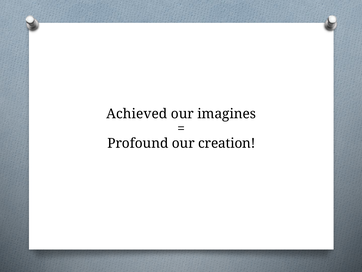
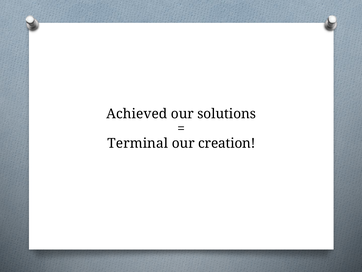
imagines: imagines -> solutions (227, 114)
Profound: Profound -> Terminal (138, 143)
